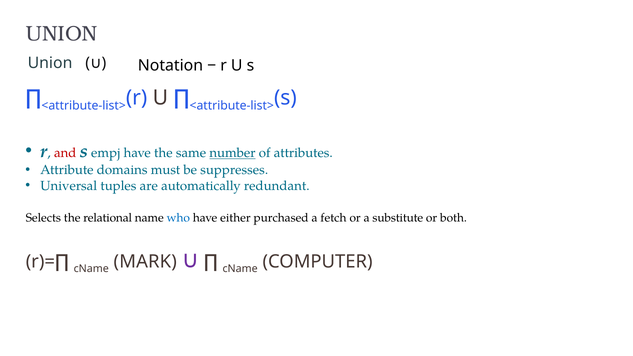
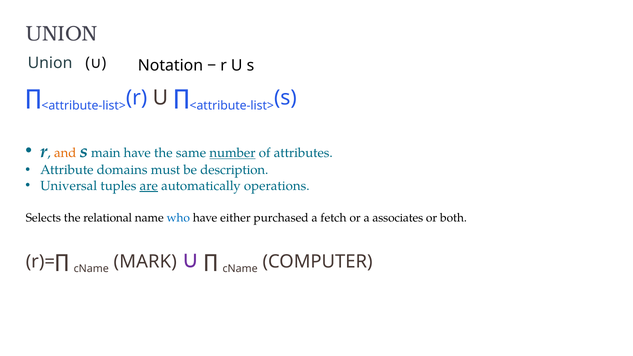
and colour: red -> orange (65, 153)
empj: empj -> main (106, 153)
suppresses: suppresses -> description (234, 170)
are underline: none -> present (149, 186)
redundant: redundant -> operations (277, 186)
substitute: substitute -> associates (398, 218)
